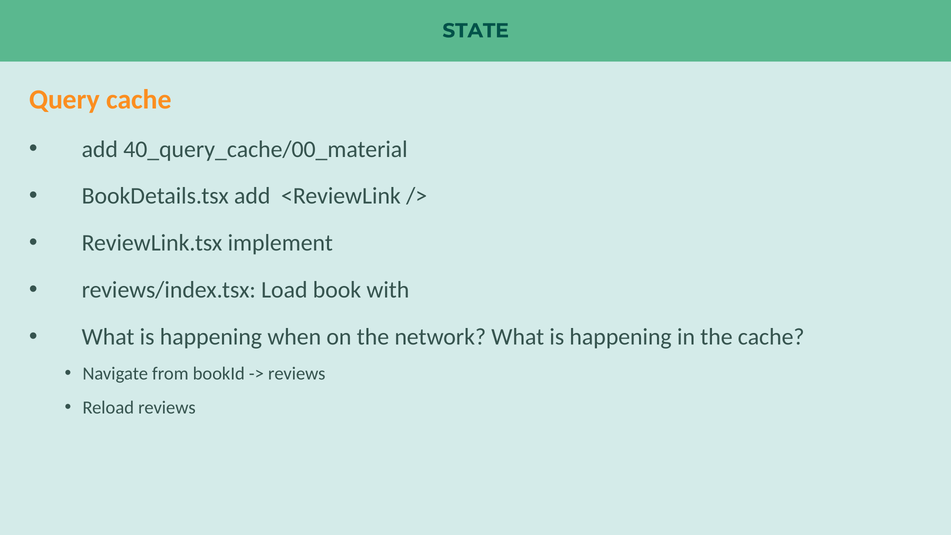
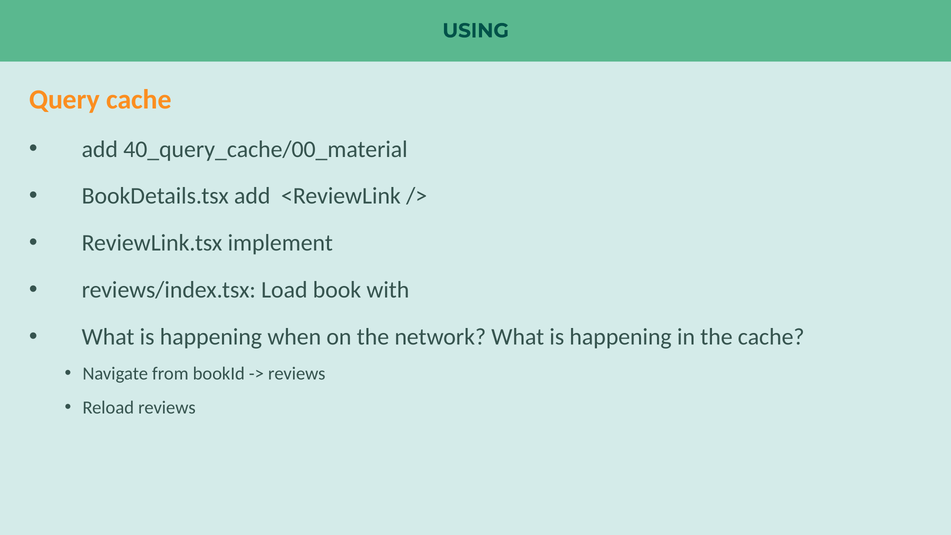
STATE: STATE -> USING (476, 31)
